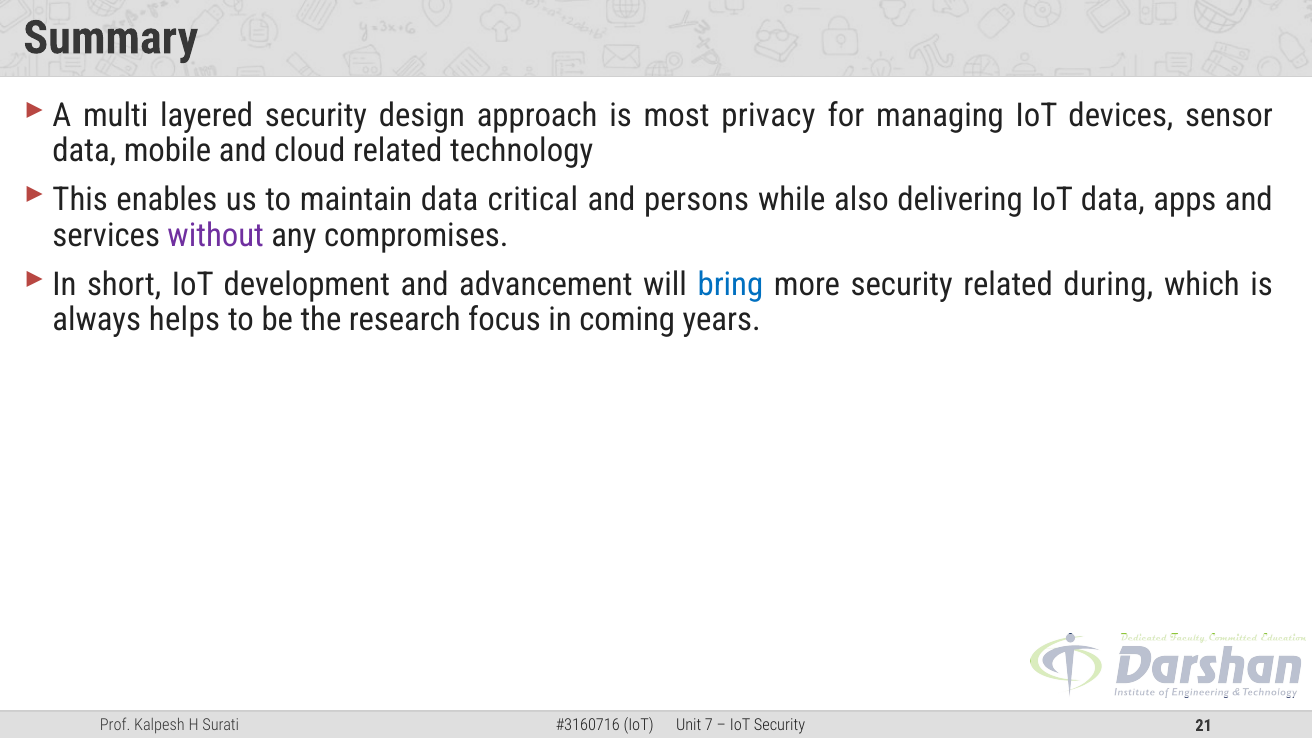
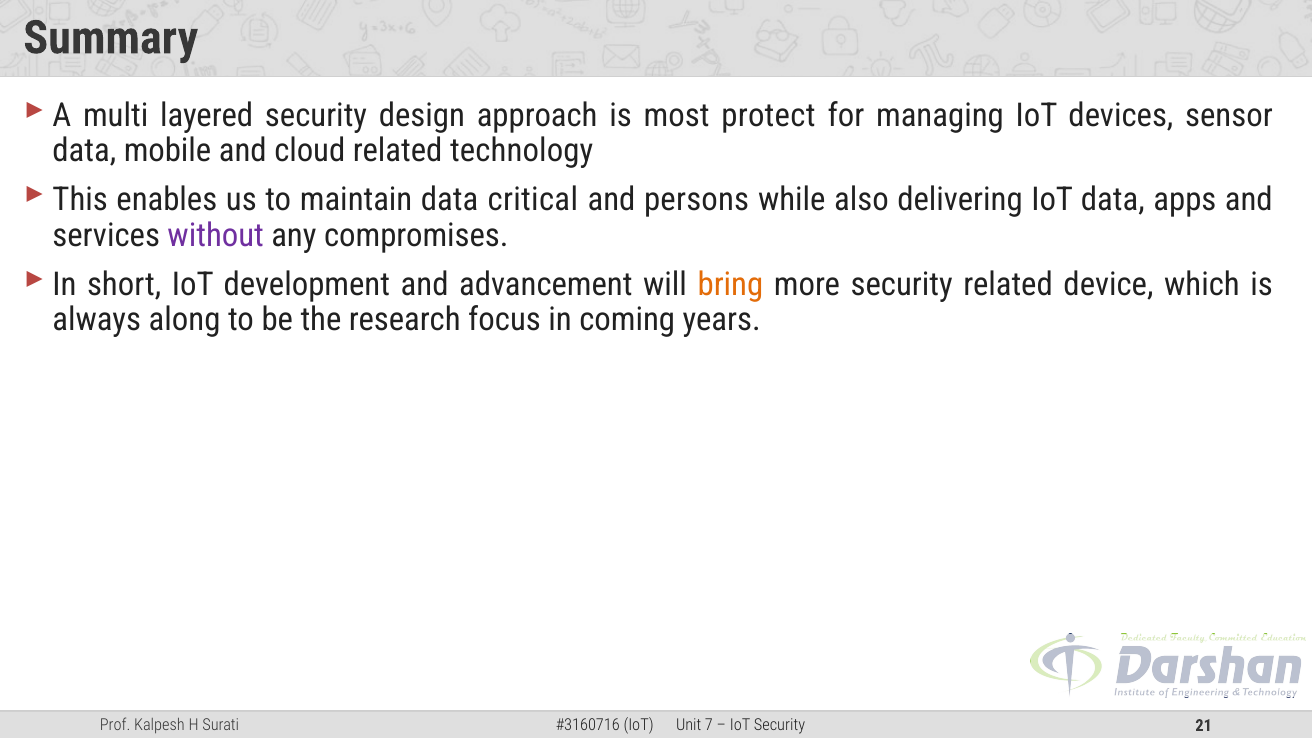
privacy: privacy -> protect (768, 115)
bring colour: blue -> orange (730, 284)
during: during -> device (1108, 284)
helps: helps -> along (185, 320)
